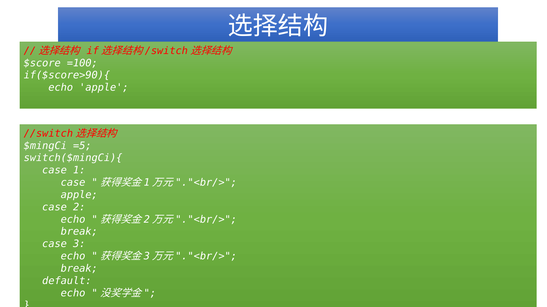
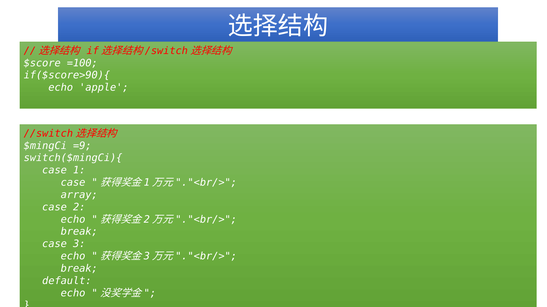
=5: =5 -> =9 (82, 146)
apple: apple -> array (79, 195)
